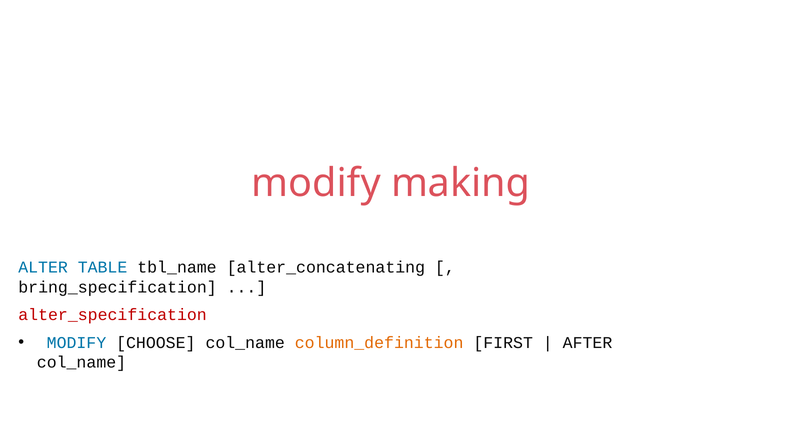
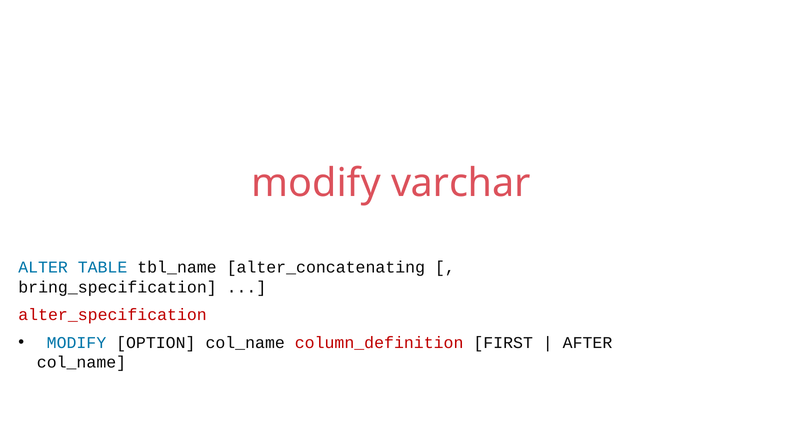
making: making -> varchar (461, 183)
CHOOSE: CHOOSE -> OPTION (156, 342)
column_definition colour: orange -> red (379, 342)
